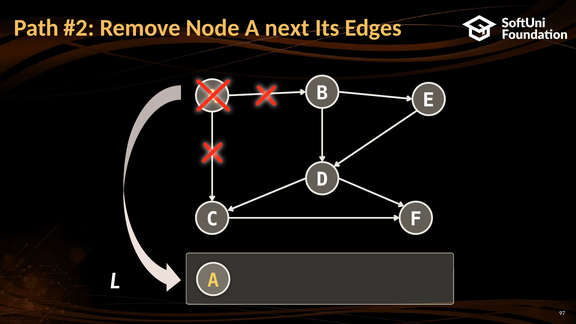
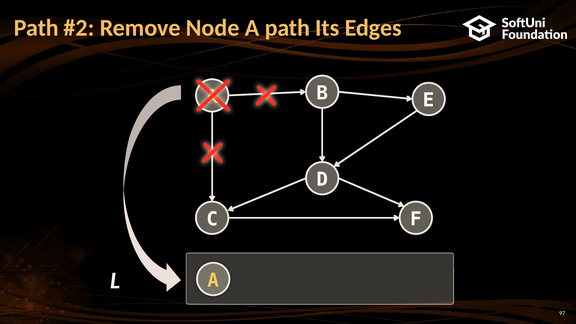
A next: next -> path (287, 28)
